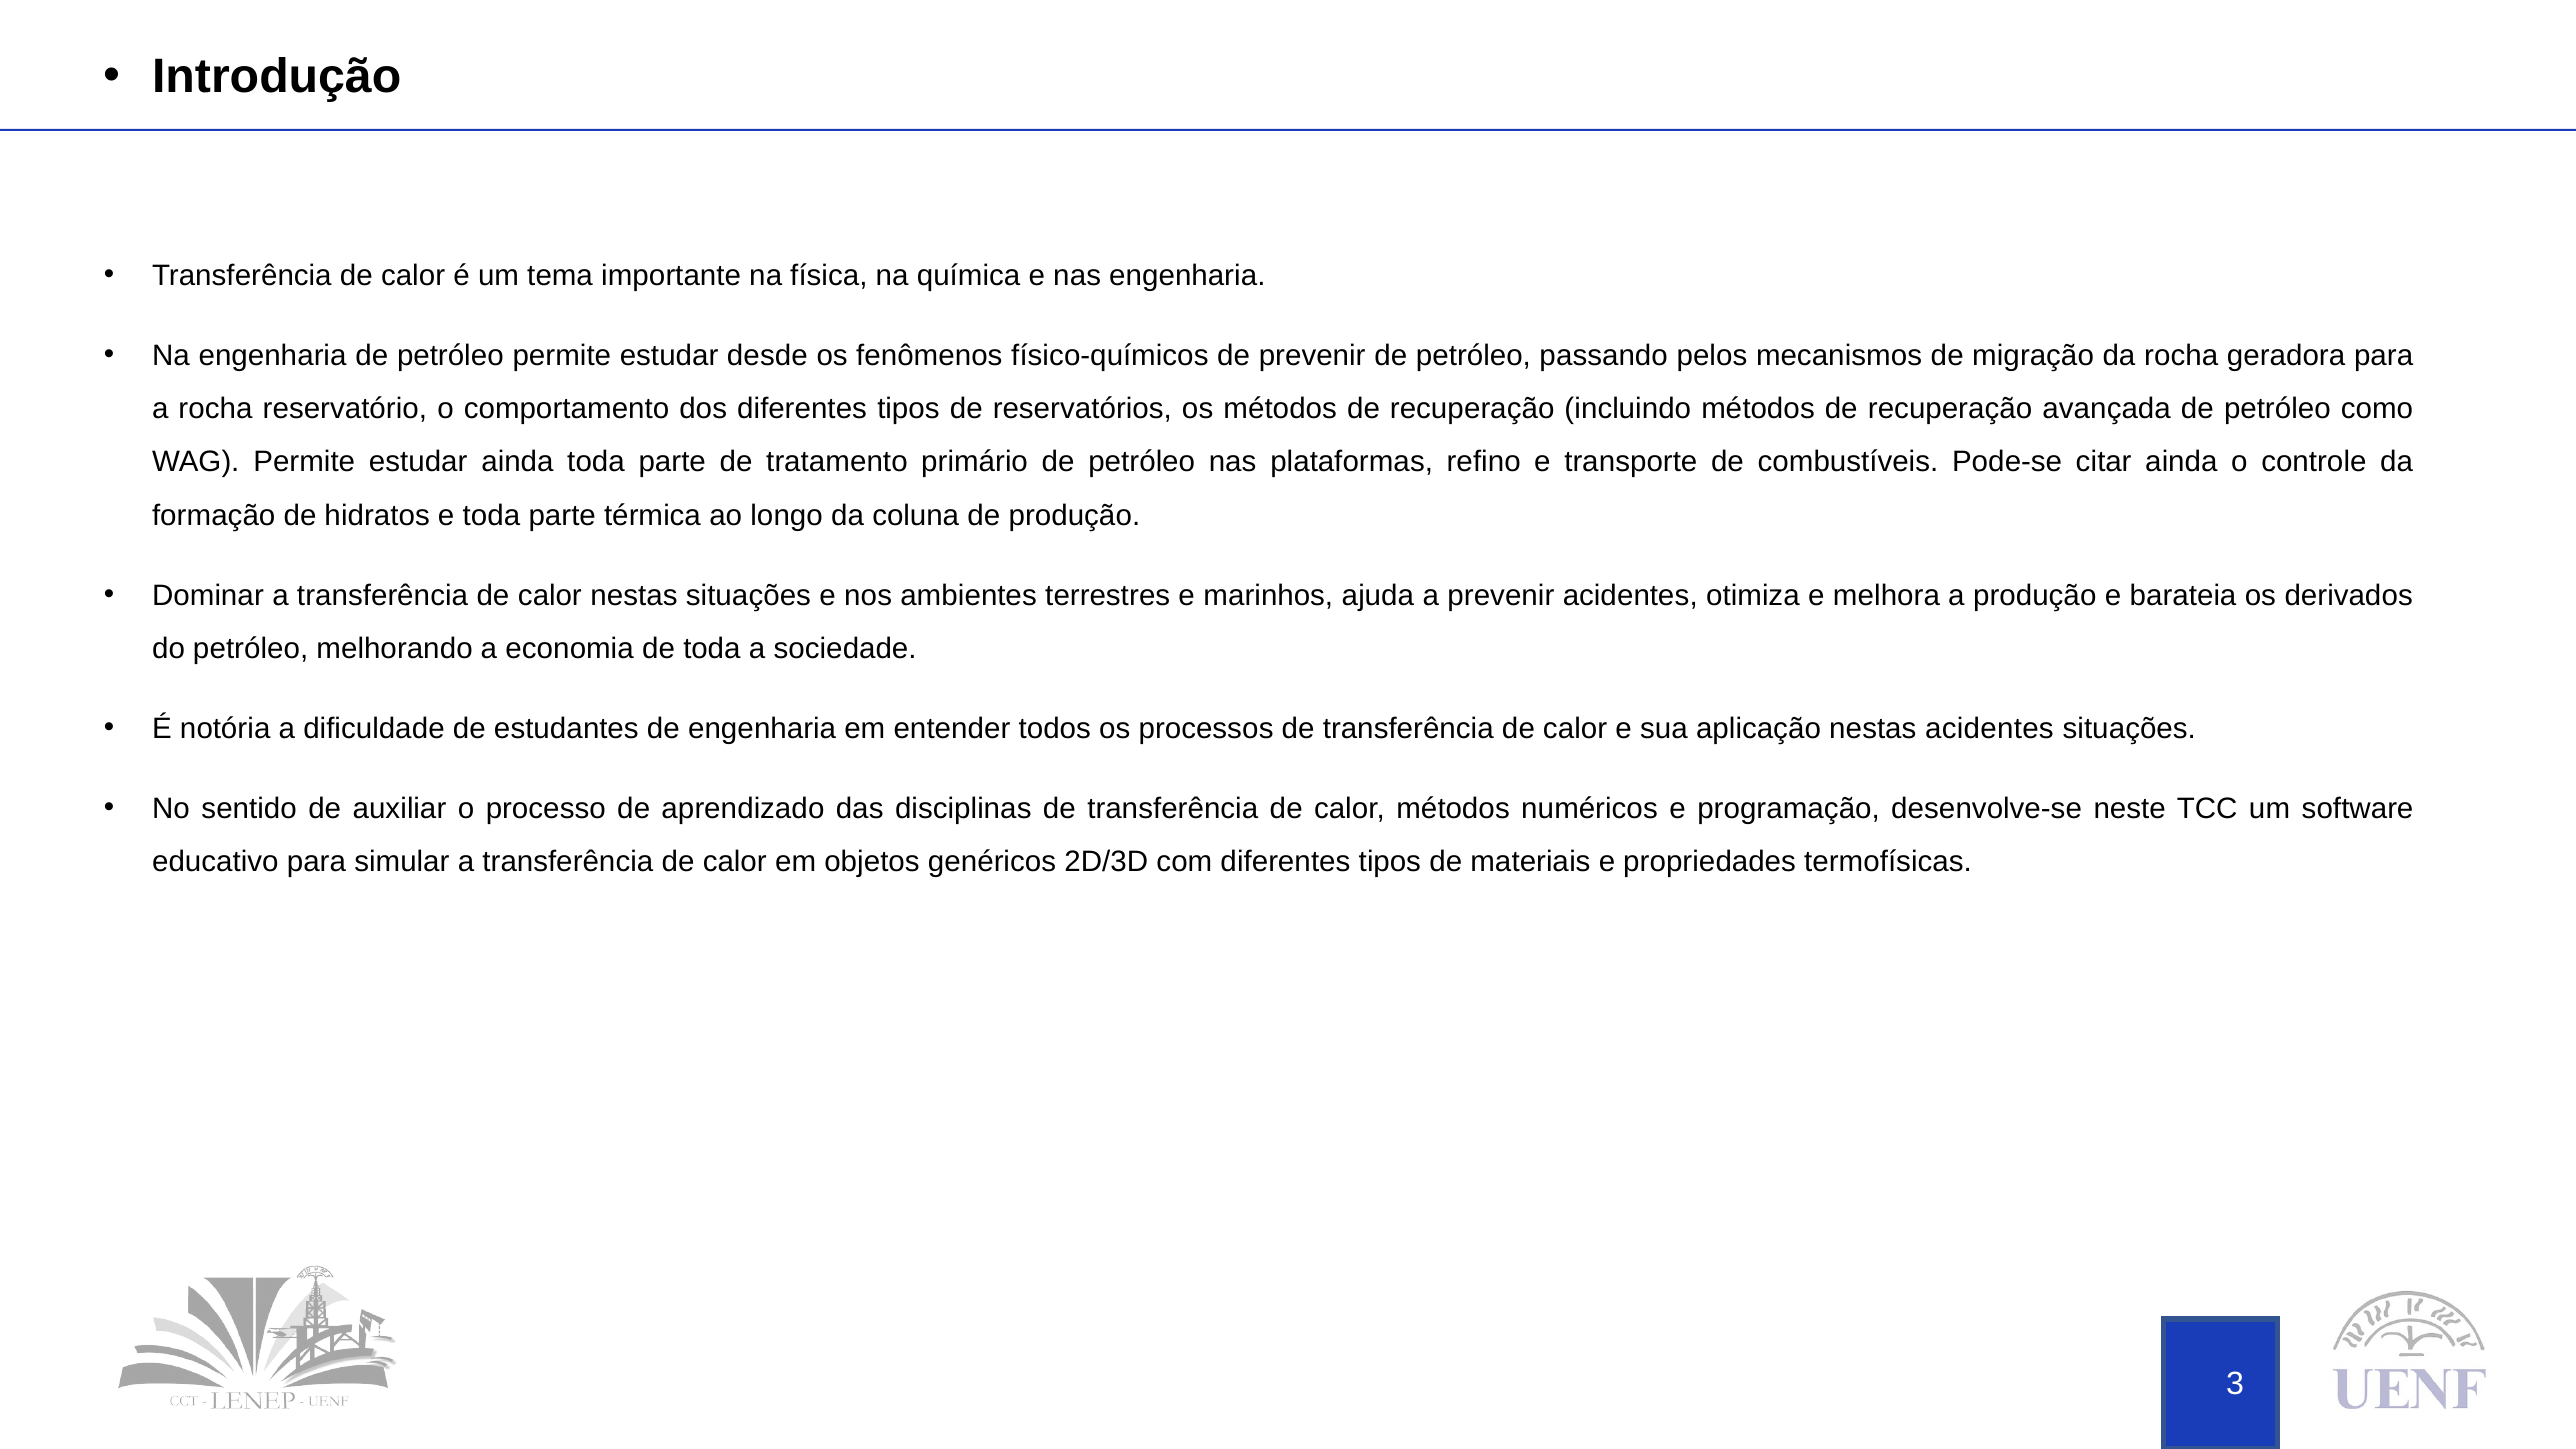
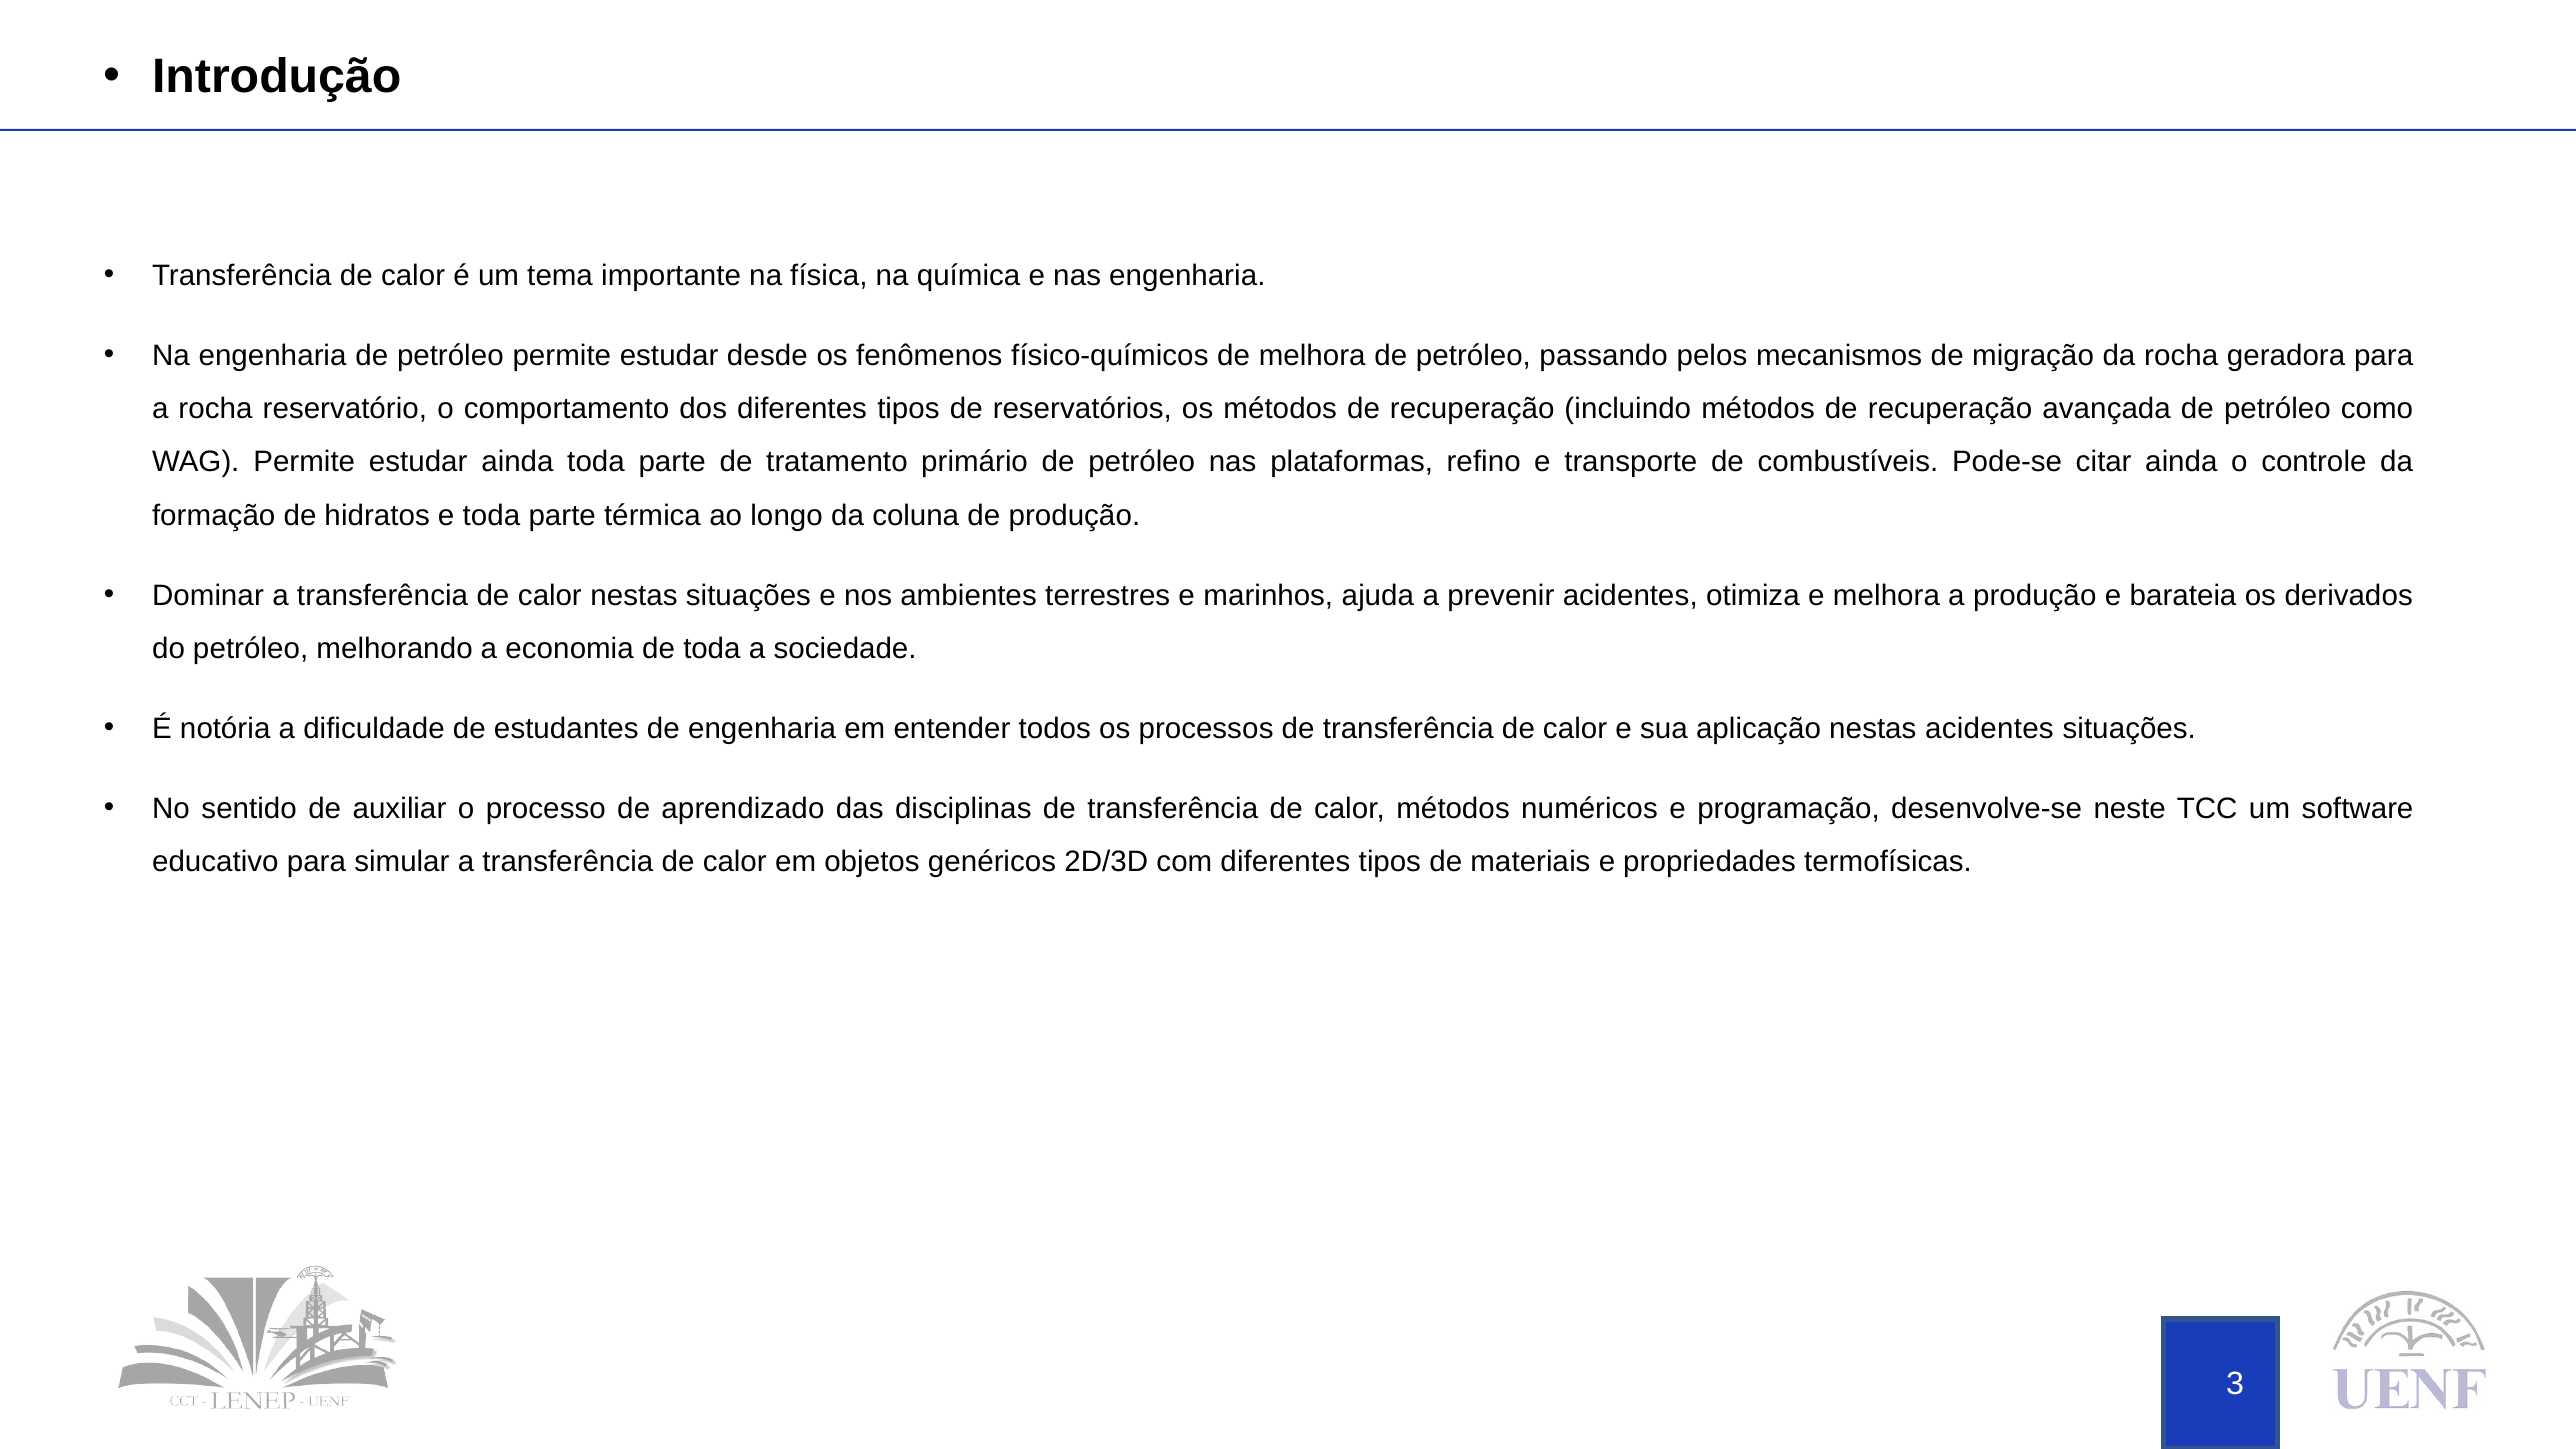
de prevenir: prevenir -> melhora (1312, 356)
